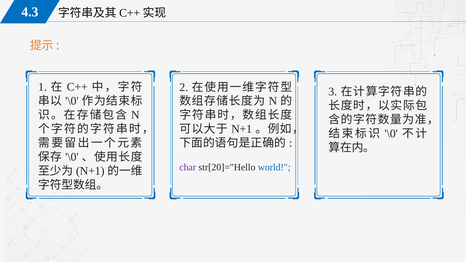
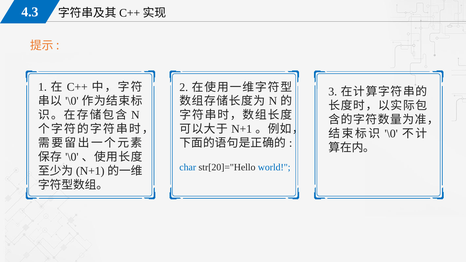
char colour: purple -> blue (188, 167)
